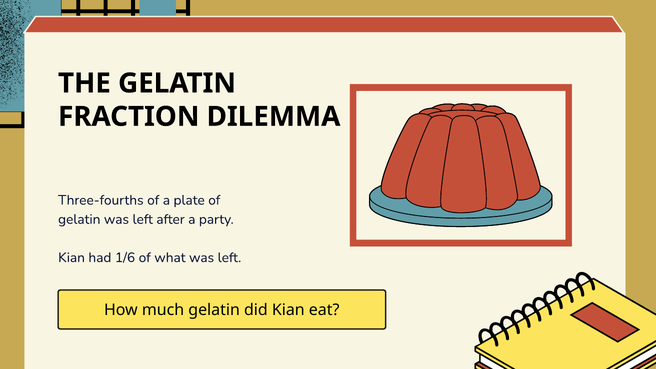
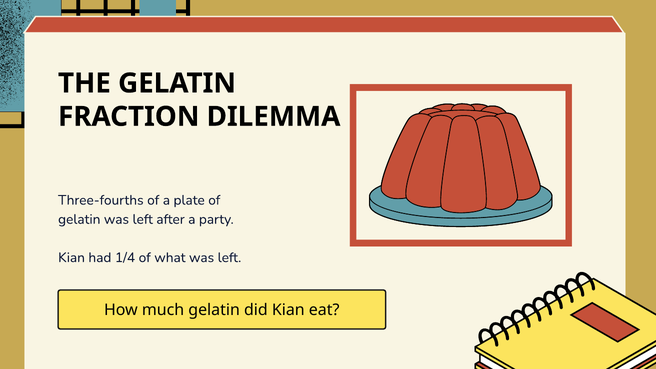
1/6: 1/6 -> 1/4 (125, 258)
